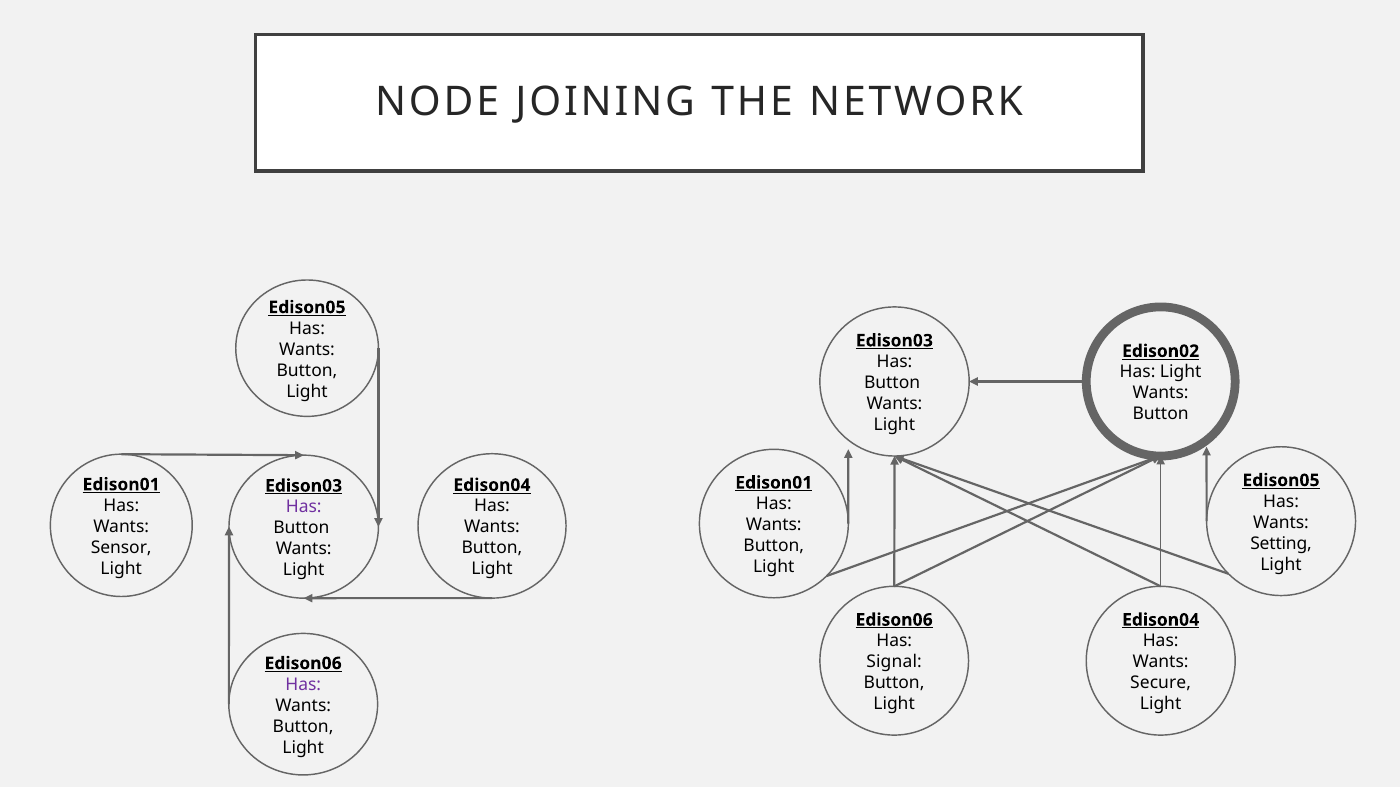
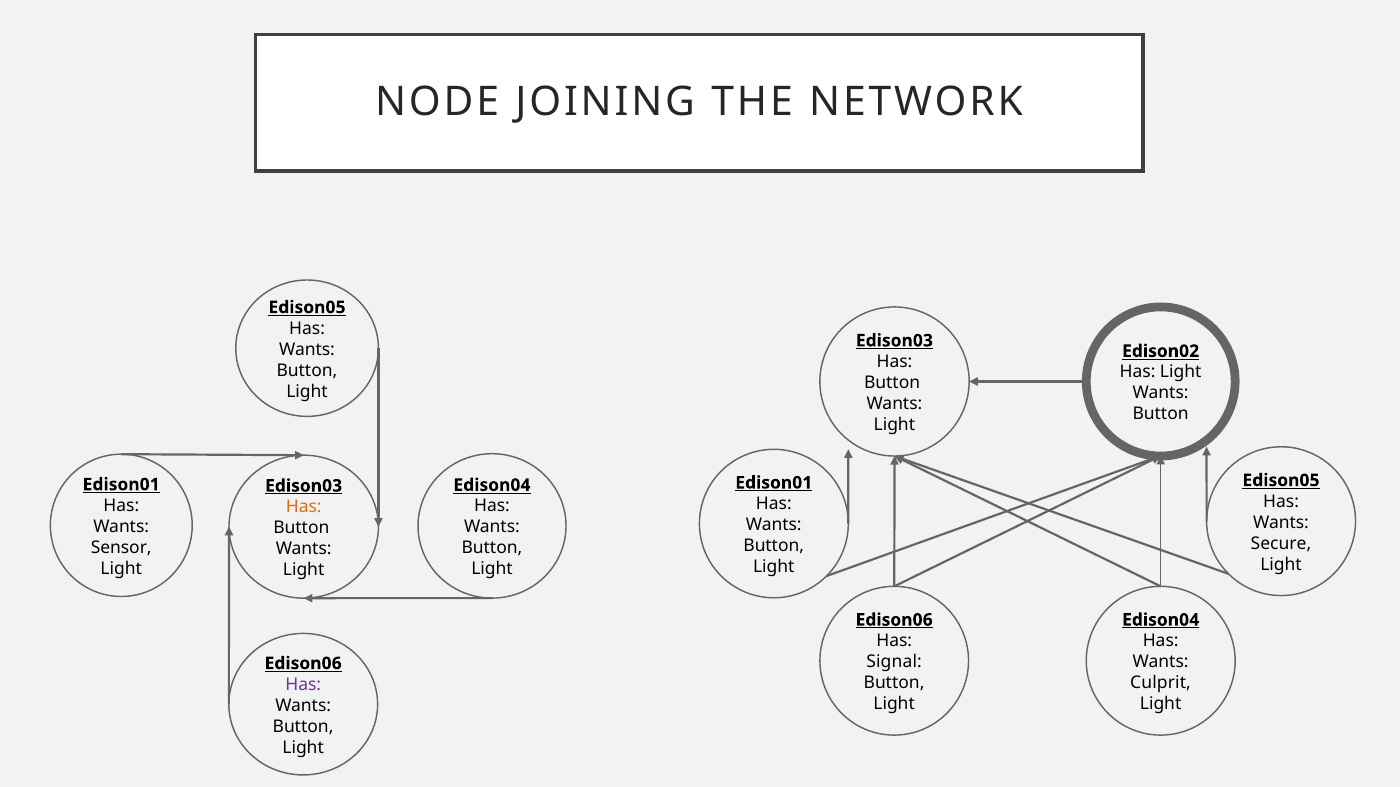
Has colour: purple -> orange (304, 507)
Setting: Setting -> Secure (1281, 544)
Secure: Secure -> Culprit (1161, 683)
